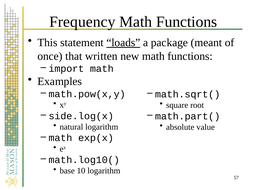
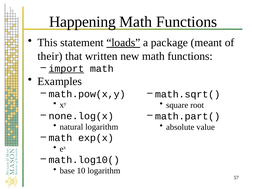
Frequency: Frequency -> Happening (82, 22)
once: once -> their (50, 56)
import underline: none -> present (66, 69)
side.log(x: side.log(x -> none.log(x (81, 116)
